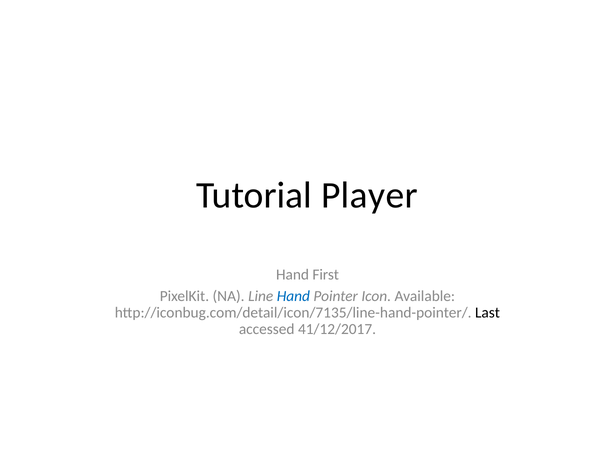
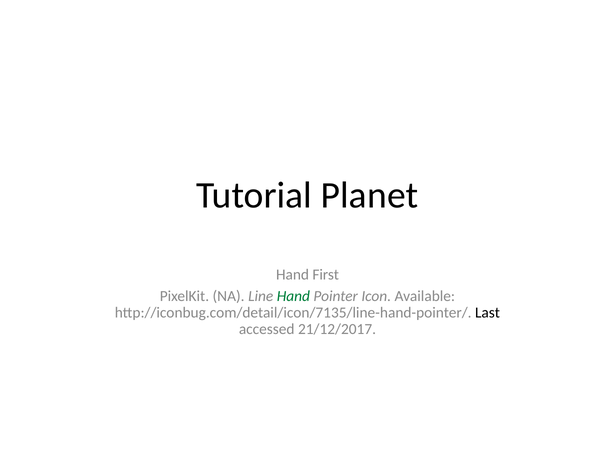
Player: Player -> Planet (370, 195)
Hand colour: blue -> green (293, 296)
41/12/2017: 41/12/2017 -> 21/12/2017 (337, 329)
